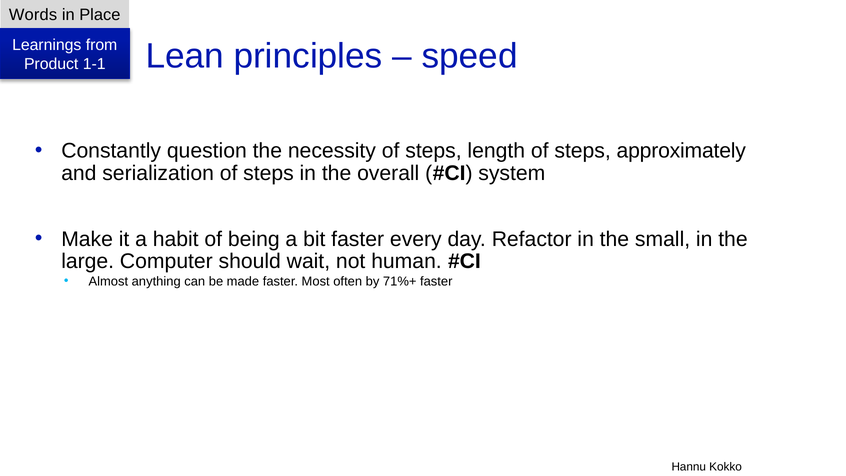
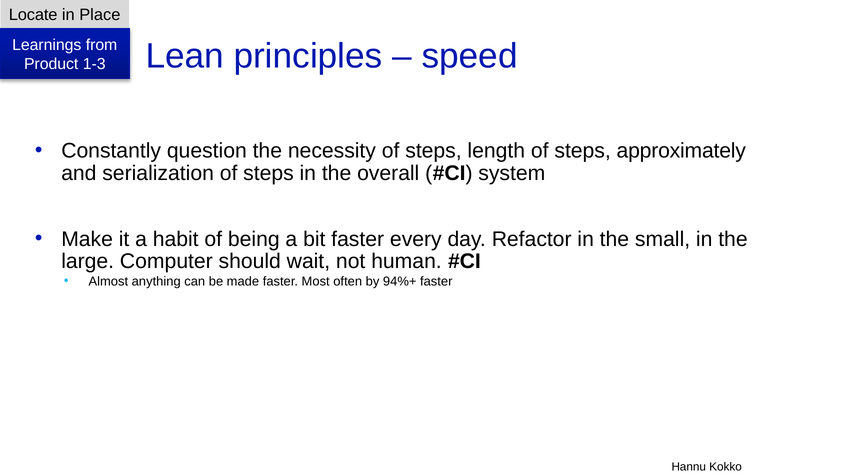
Words: Words -> Locate (33, 15)
1-1: 1-1 -> 1-3 (94, 64)
71%+: 71%+ -> 94%+ (400, 281)
